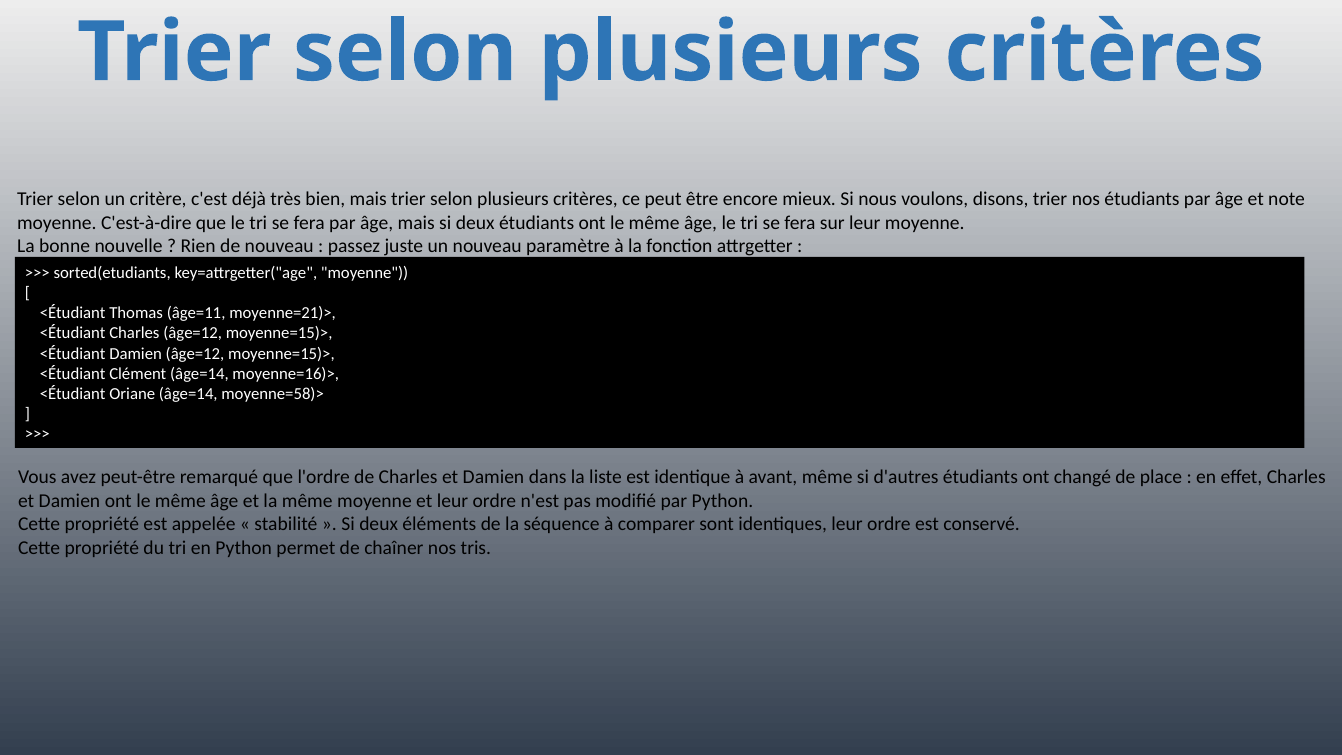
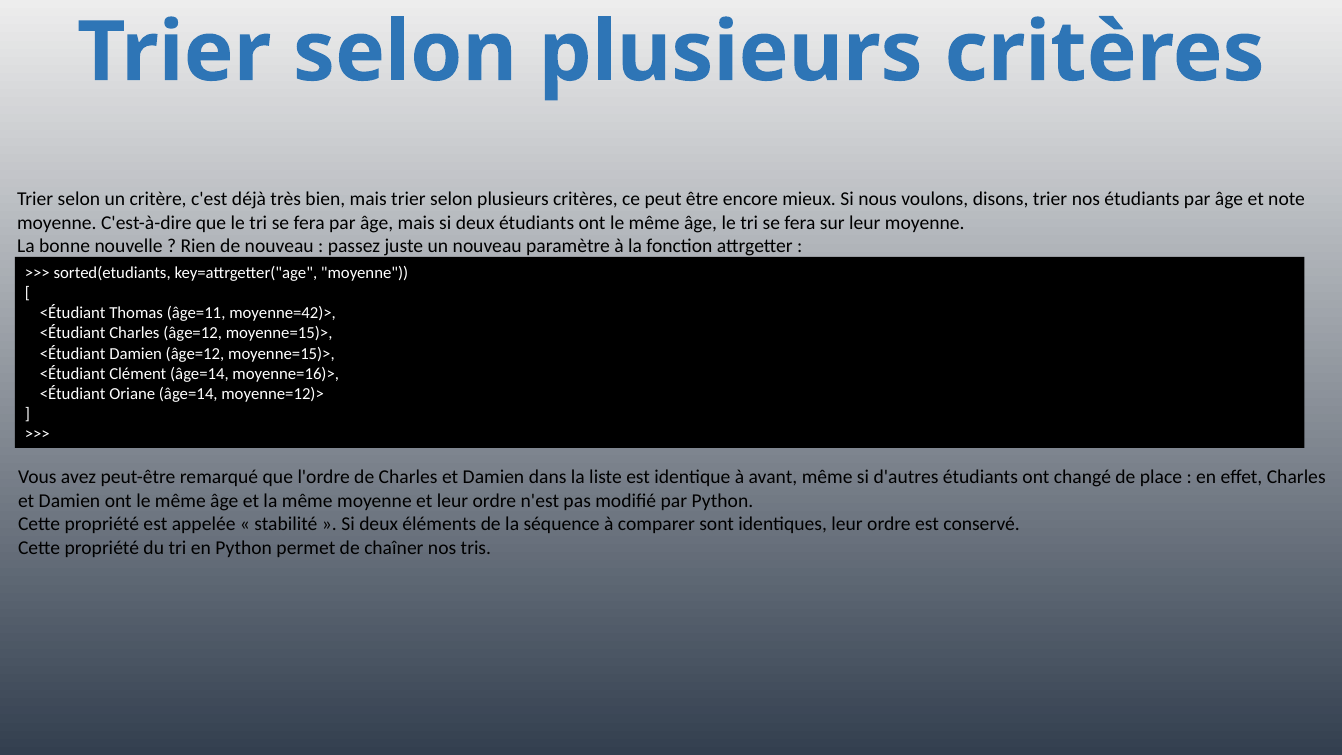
moyenne=21)>: moyenne=21)> -> moyenne=42)> (283, 313)
moyenne=58)>: moyenne=58)> -> moyenne=12)> (273, 394)
